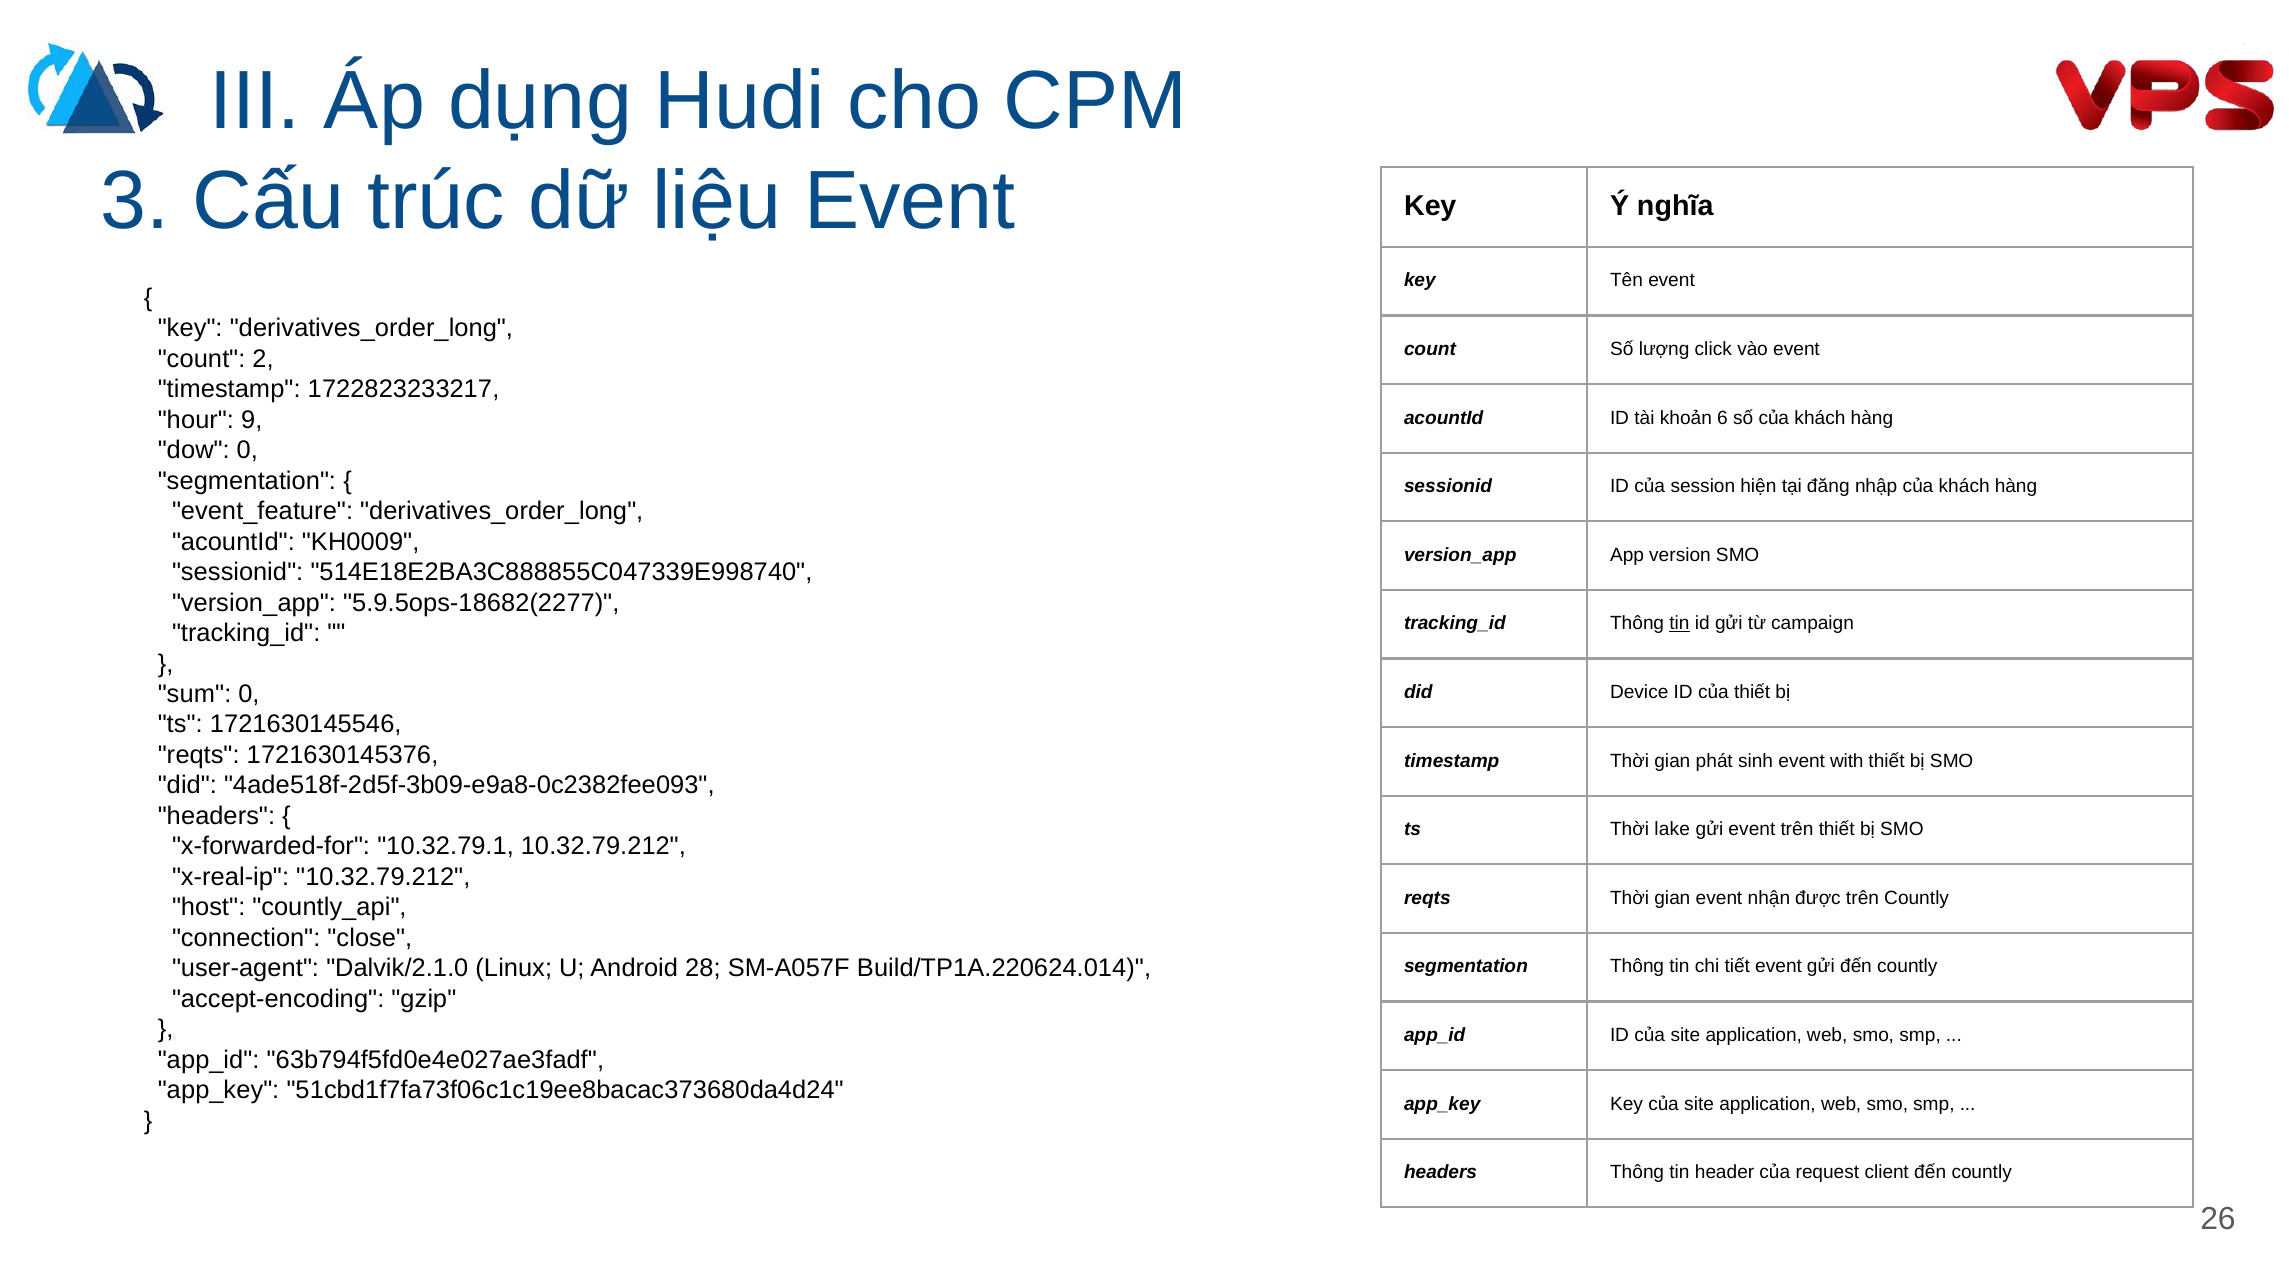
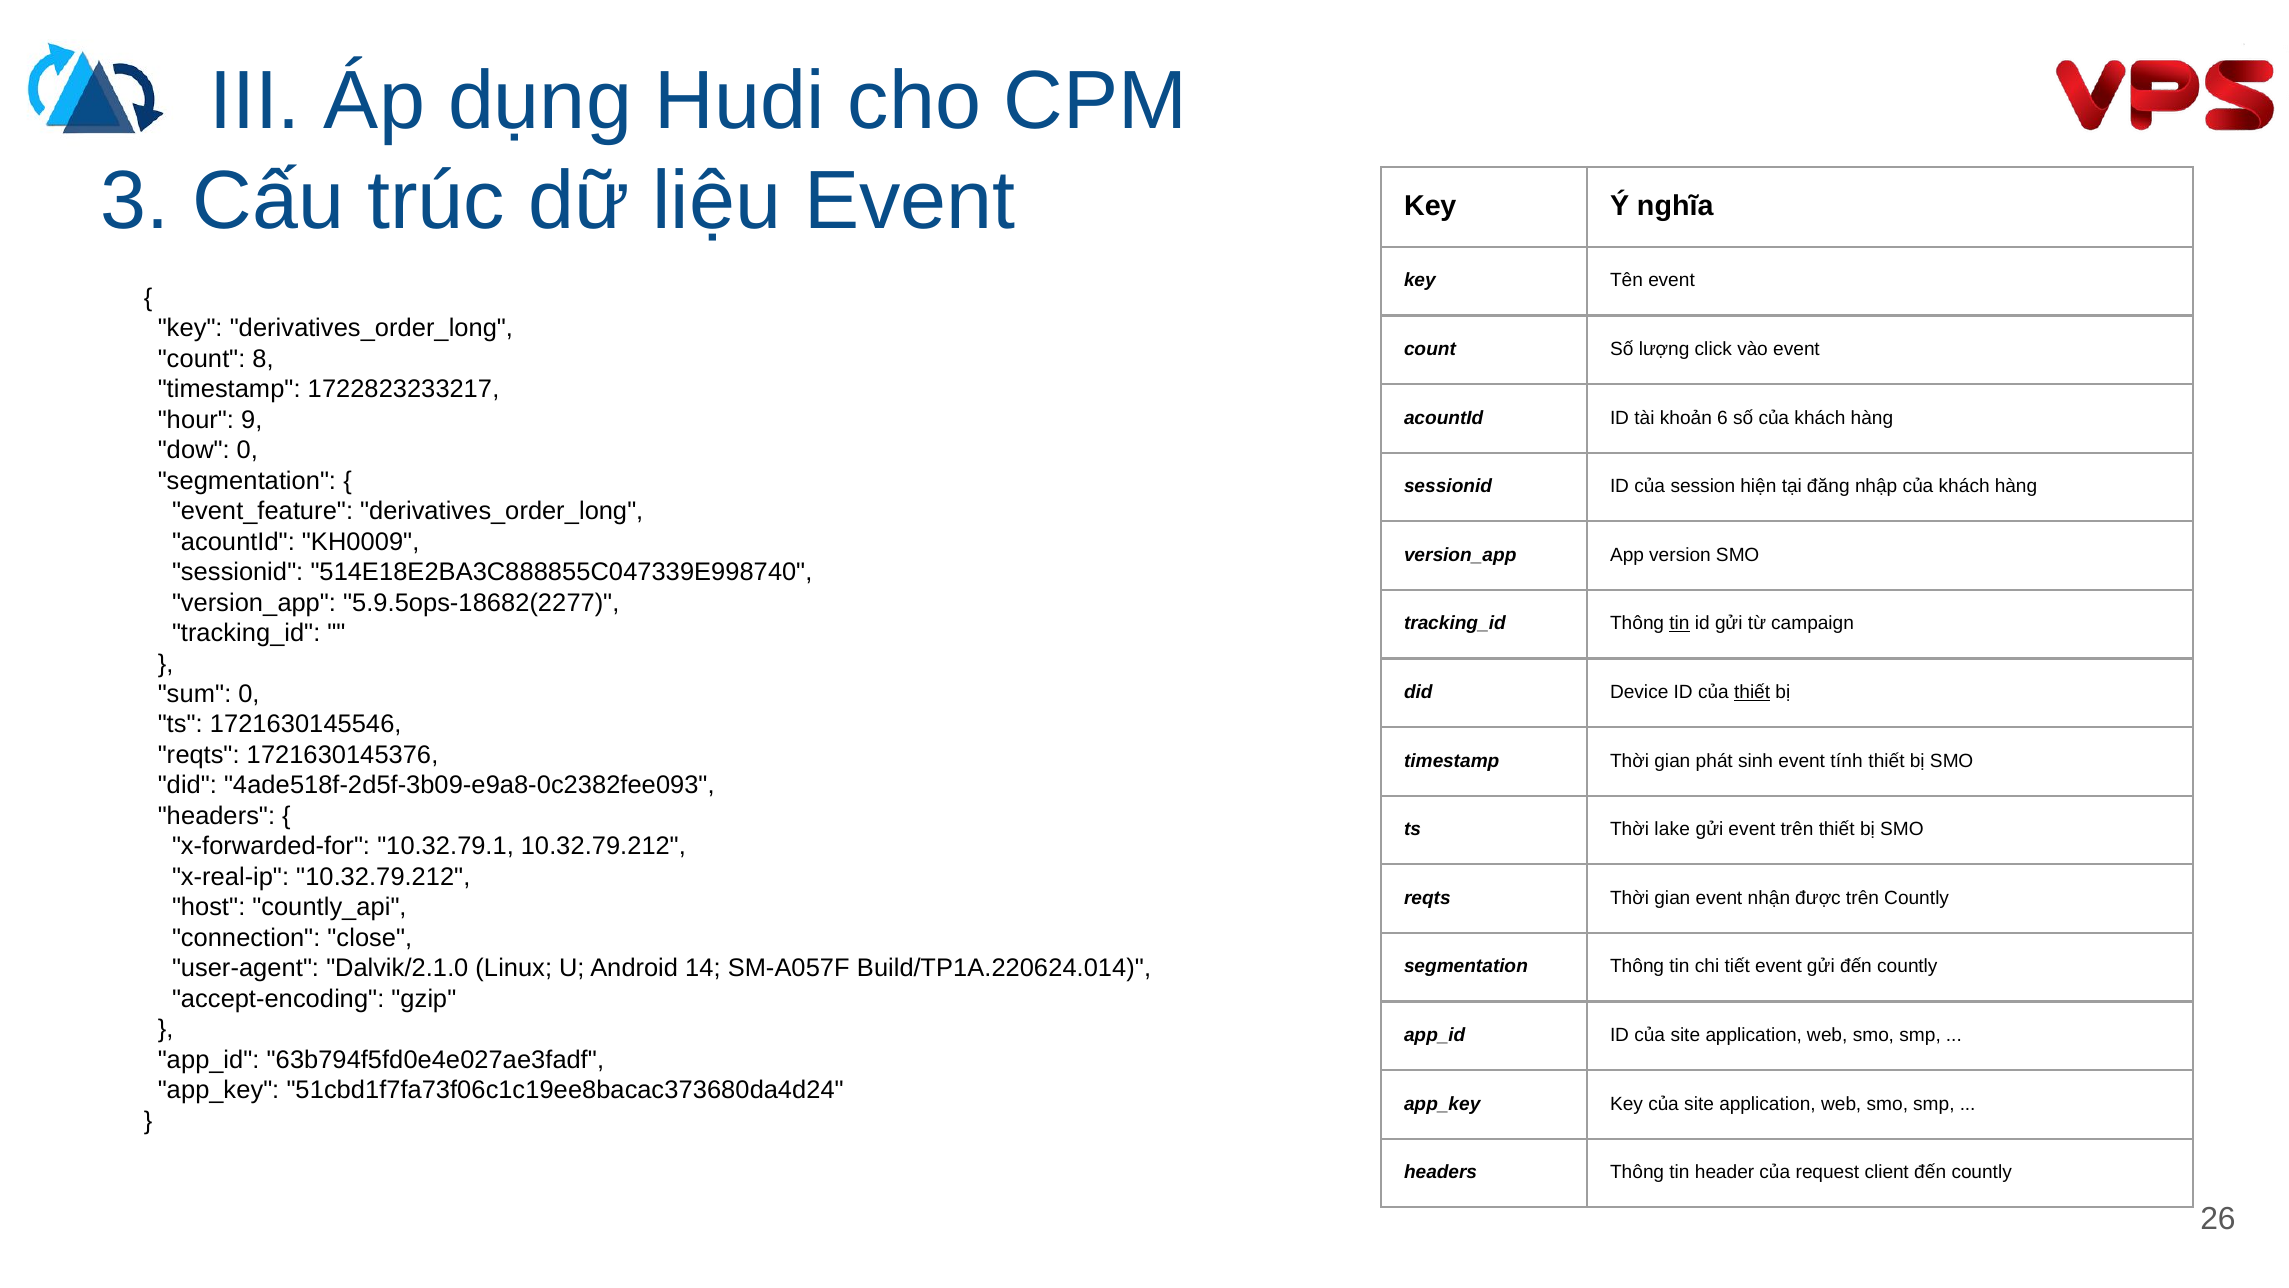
2: 2 -> 8 (263, 359)
thiết underline: none -> present (1752, 692)
with: with -> tính (1847, 761)
28: 28 -> 14 (703, 968)
